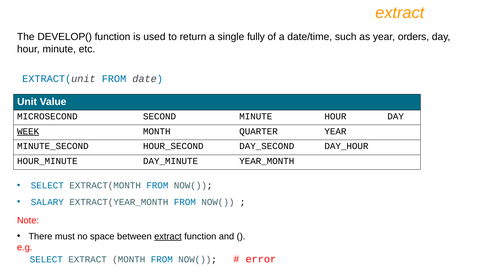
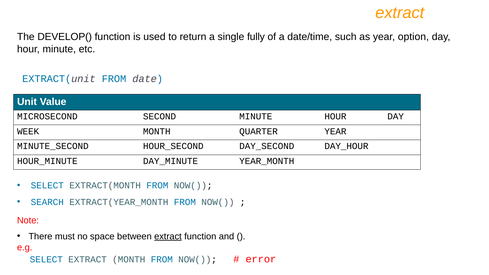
orders: orders -> option (413, 37)
WEEK underline: present -> none (28, 131)
SALARY: SALARY -> SEARCH (47, 202)
